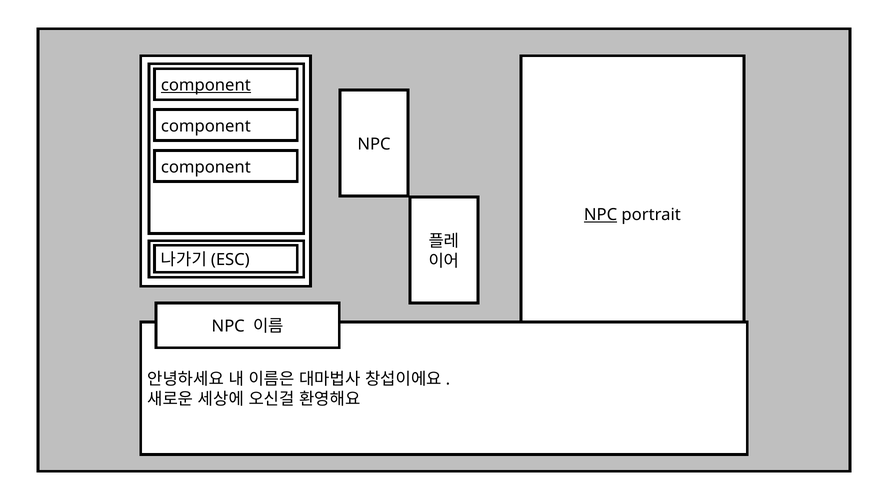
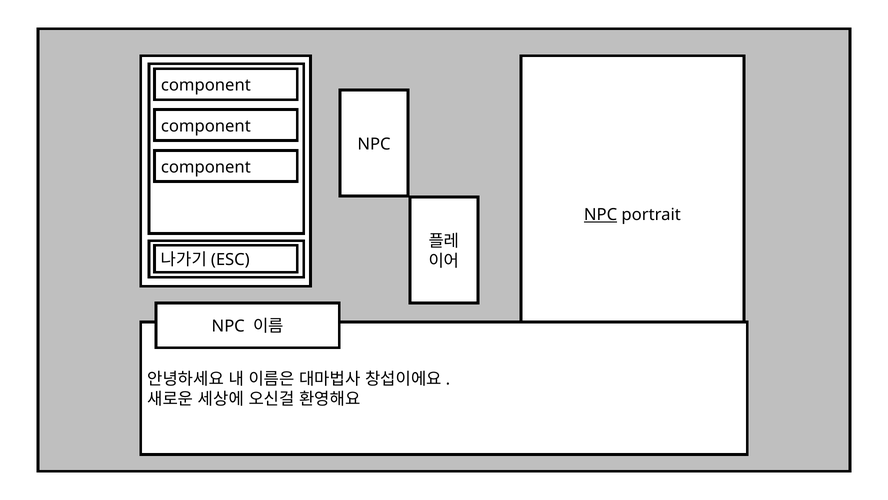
component underline: present -> none (206, 85)
